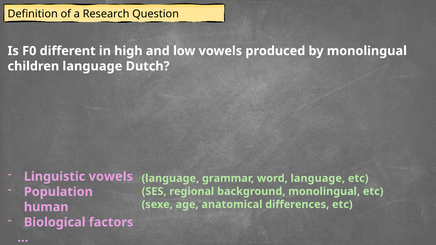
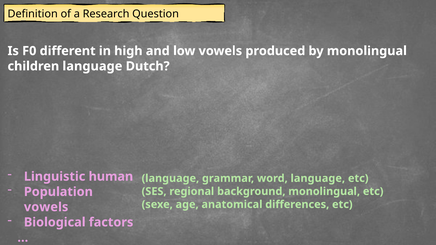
Linguistic vowels: vowels -> human (111, 177)
human: human -> vowels (46, 207)
